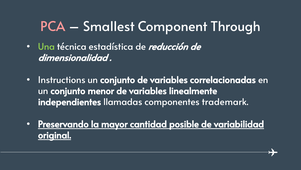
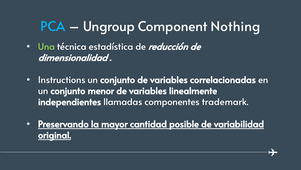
PCA colour: pink -> light blue (53, 27)
Smallest: Smallest -> Ungroup (109, 27)
Through: Through -> Nothing (236, 27)
